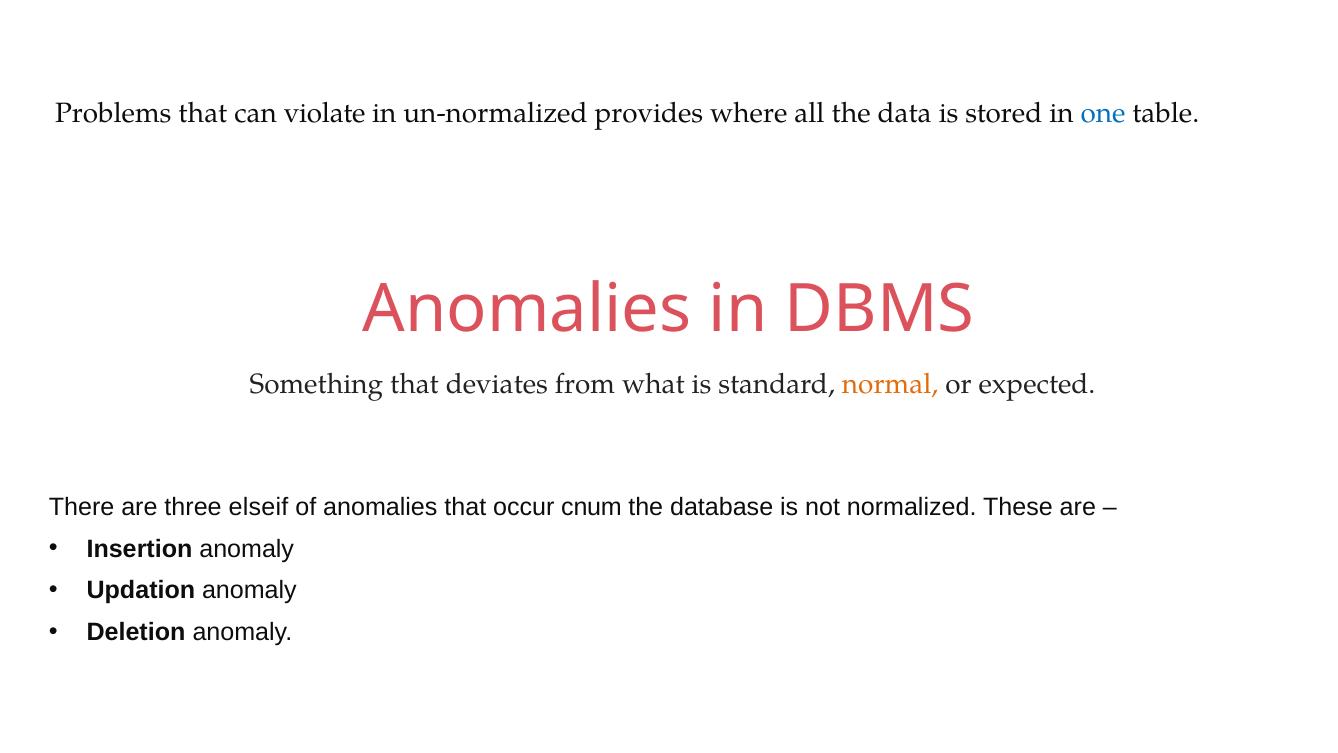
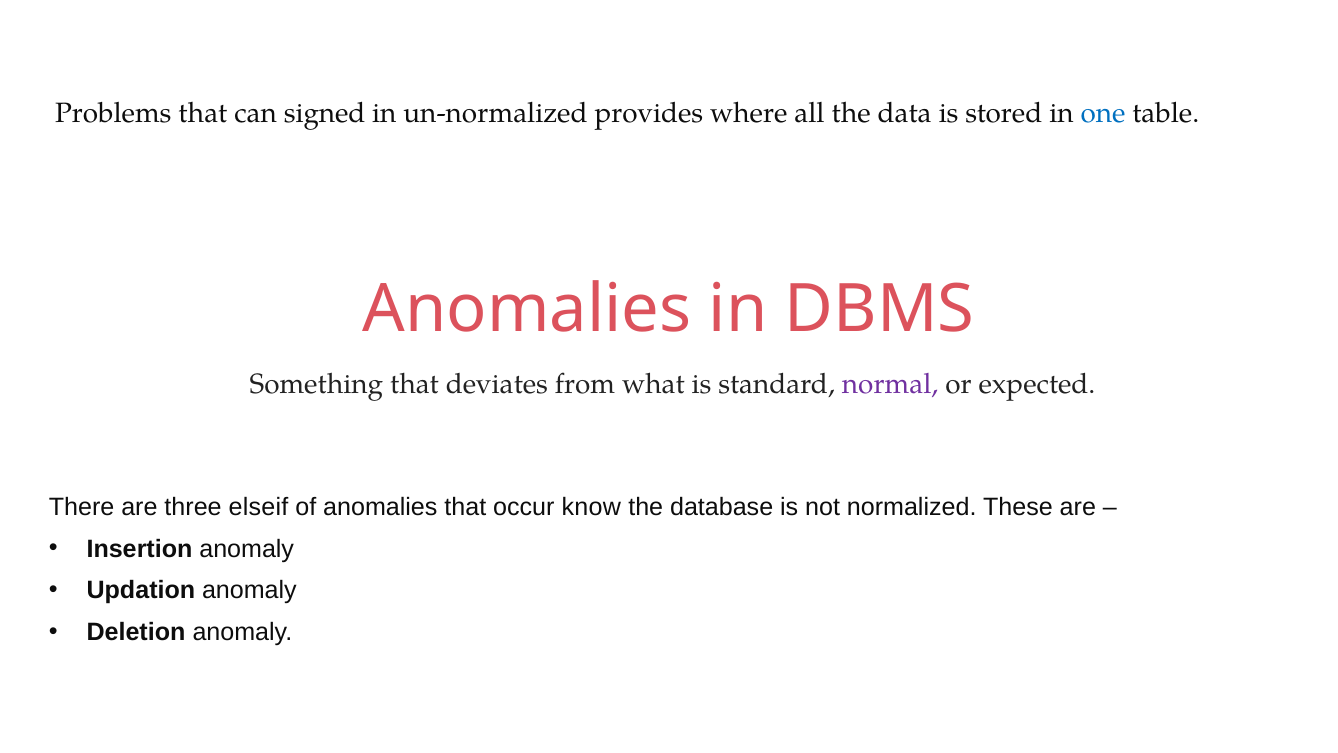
violate: violate -> signed (325, 113)
normal colour: orange -> purple (890, 384)
cnum: cnum -> know (591, 507)
